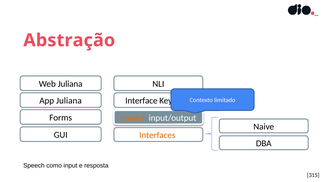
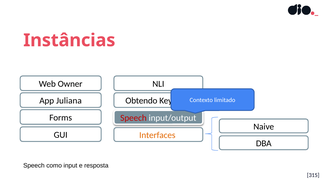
Abstração: Abstração -> Instâncias (69, 40)
Web Juliana: Juliana -> Owner (70, 84)
Interface: Interface -> Obtendo (141, 101)
Speech colour: orange -> red (133, 118)
